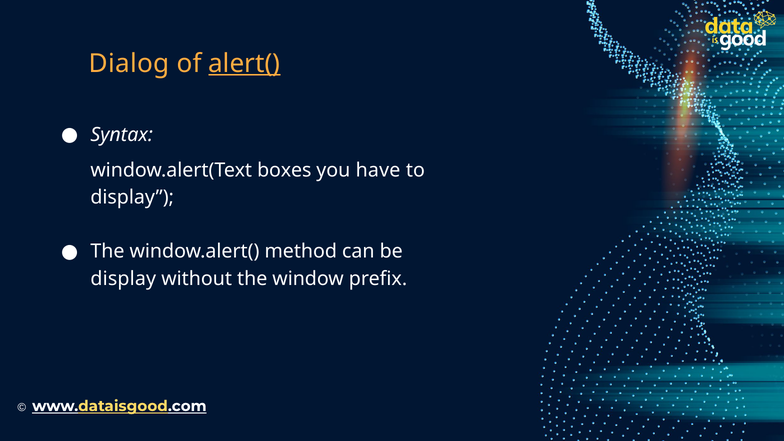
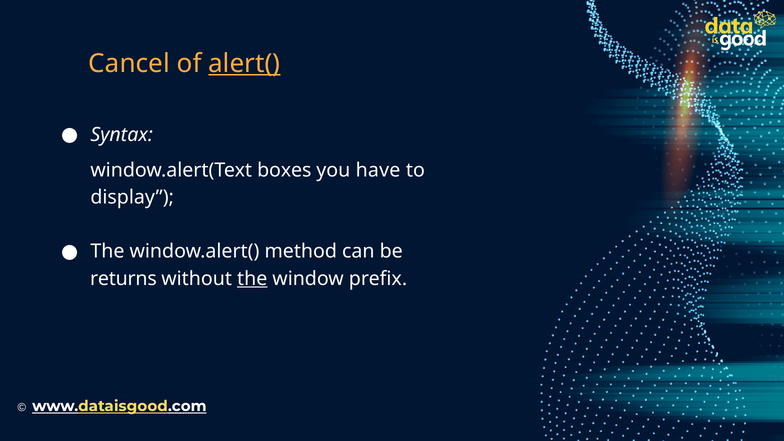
Dialog: Dialog -> Cancel (129, 64)
display: display -> returns (123, 279)
the underline: none -> present (252, 279)
